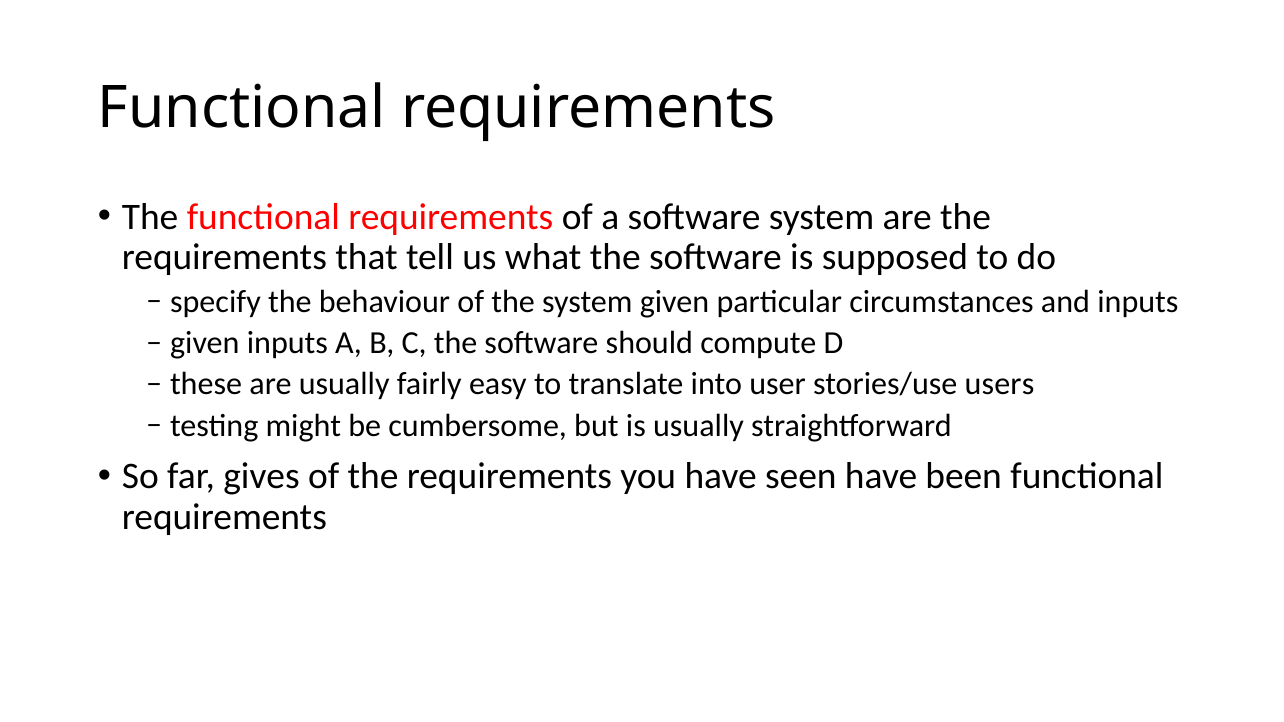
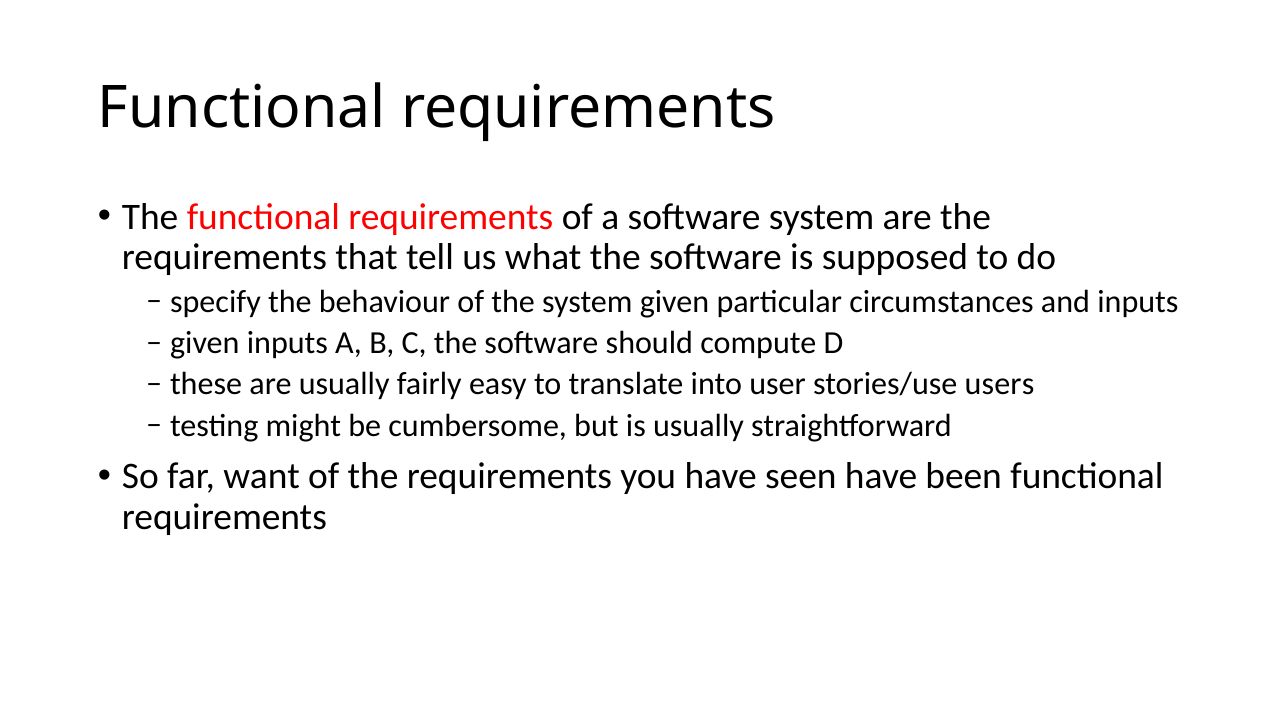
gives: gives -> want (262, 477)
